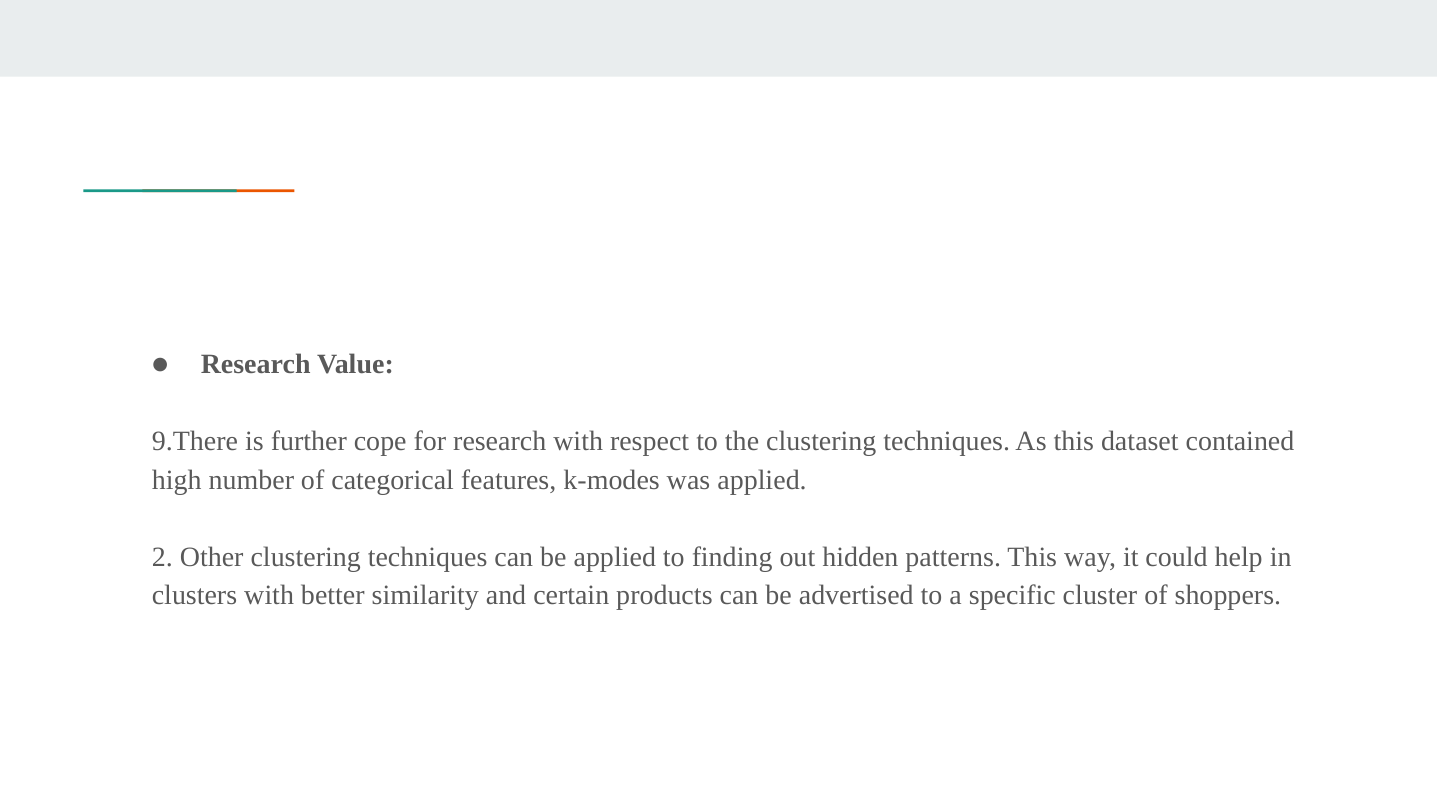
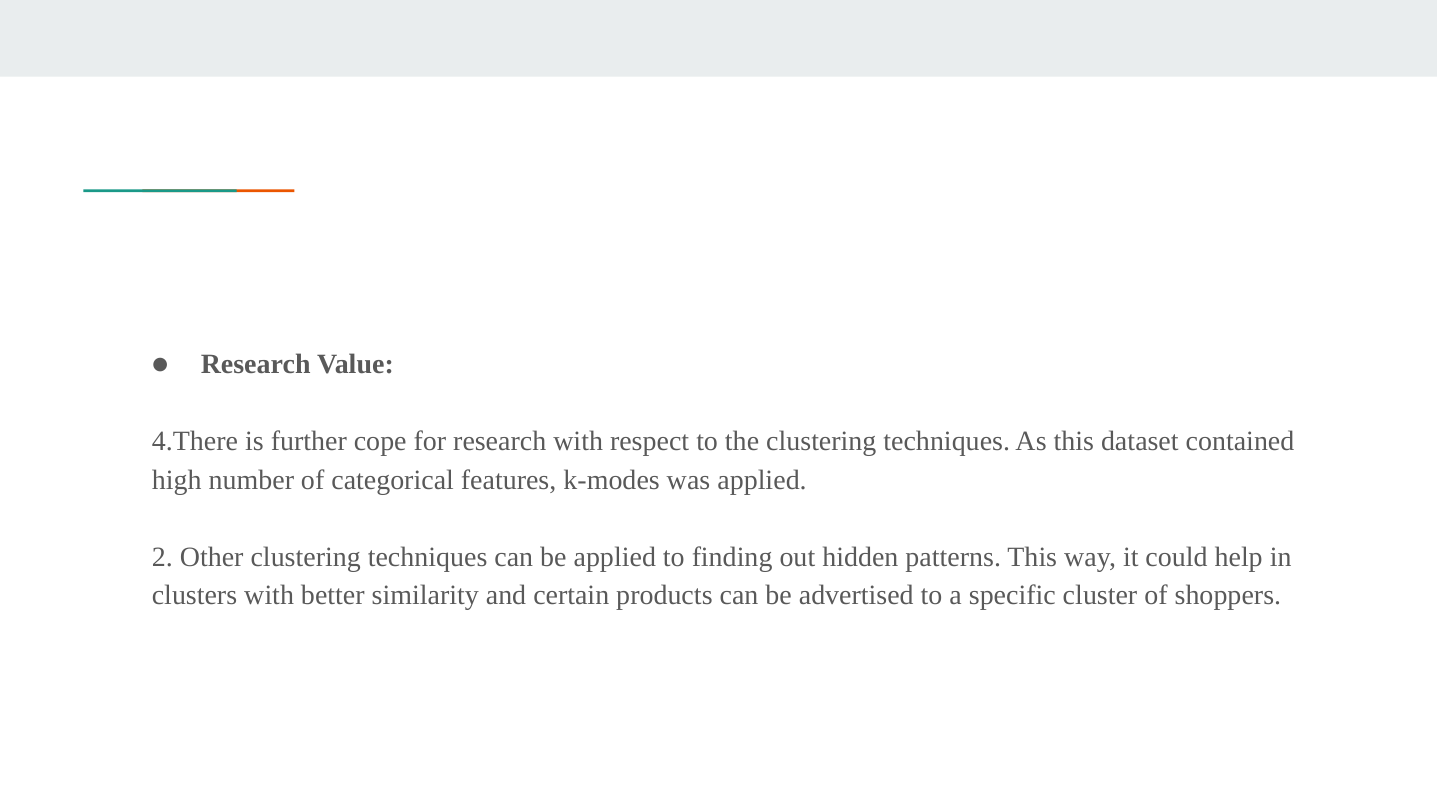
9.There: 9.There -> 4.There (195, 442)
